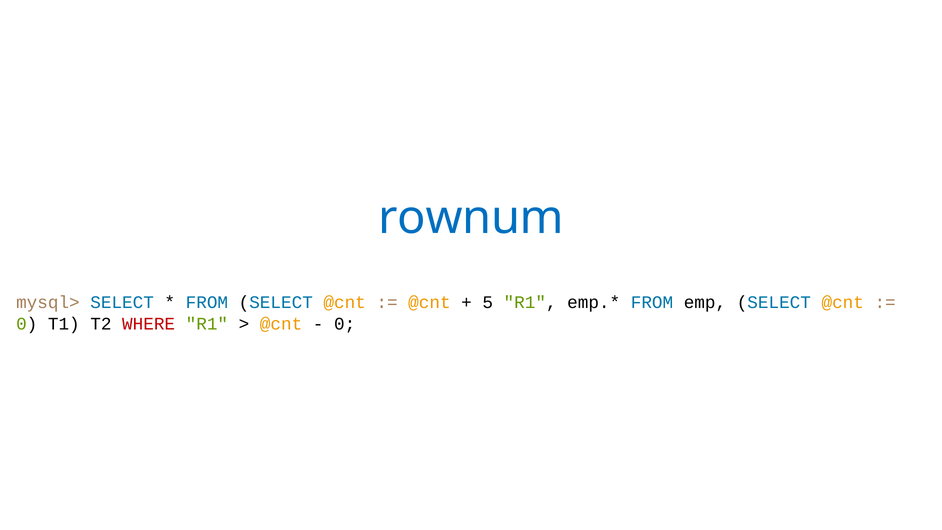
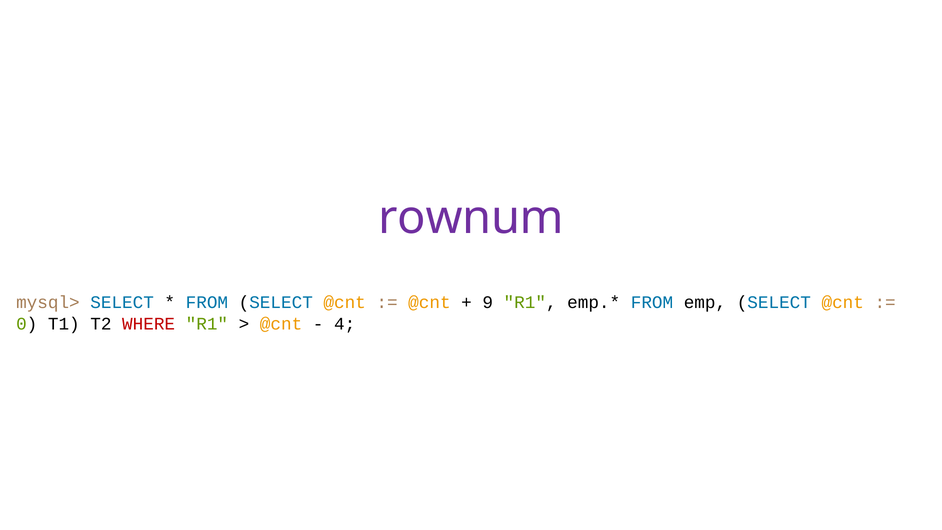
rownum colour: blue -> purple (471, 218)
5: 5 -> 9 (488, 302)
0: 0 -> 4 (345, 324)
